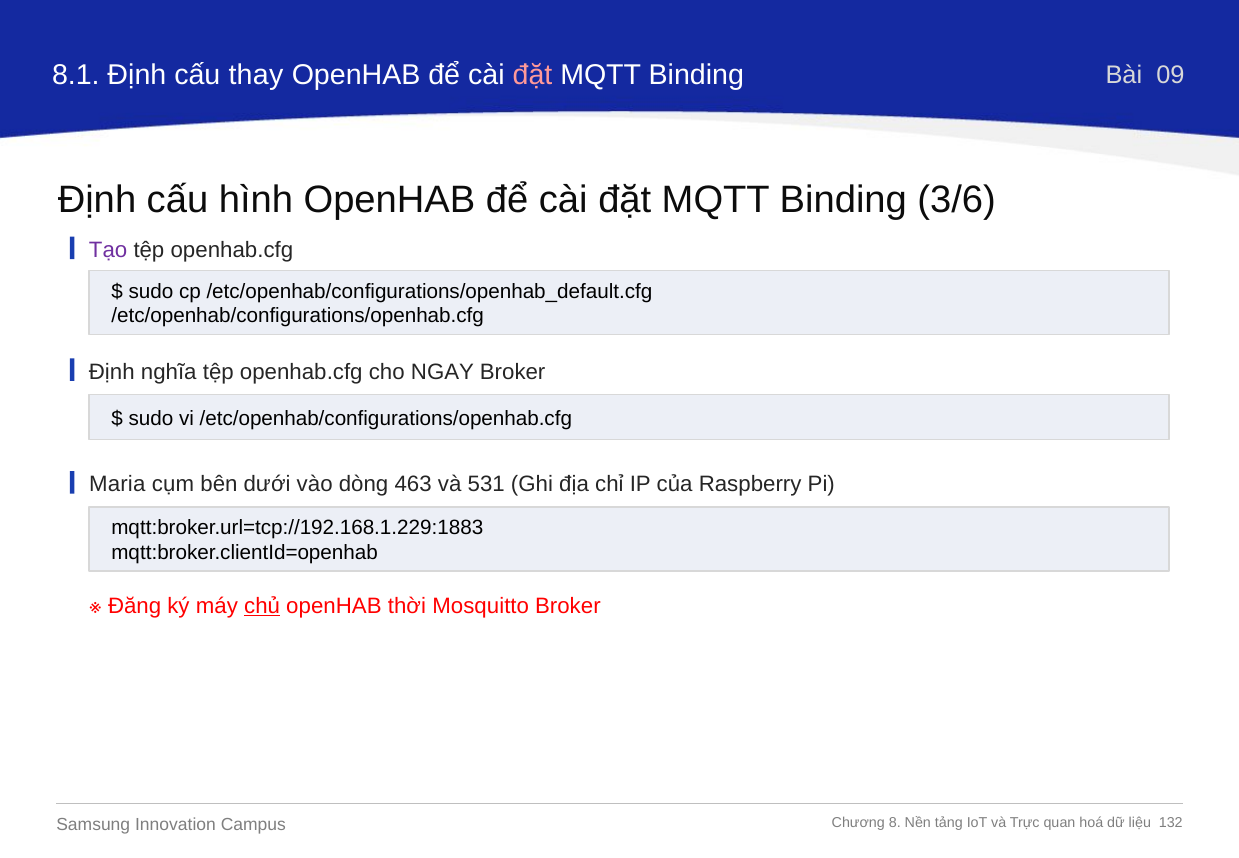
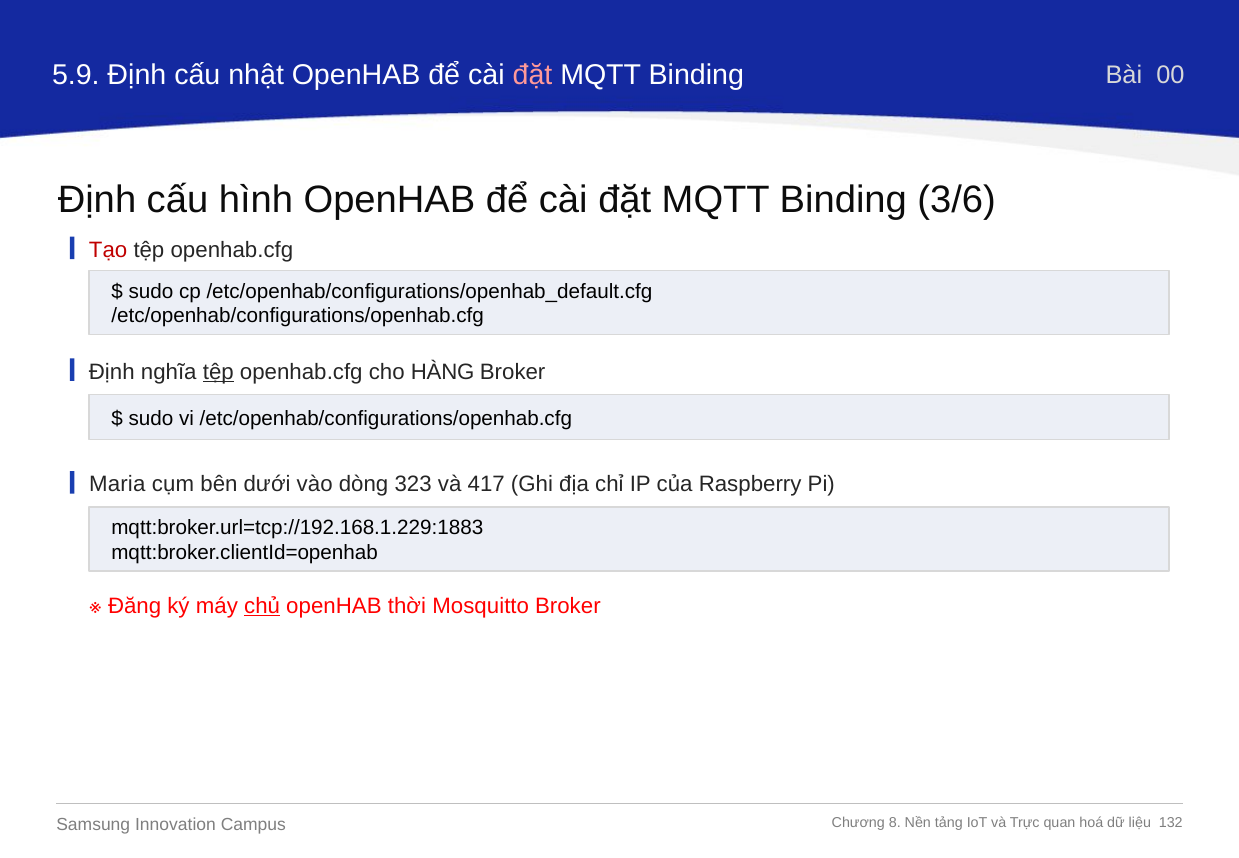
8.1: 8.1 -> 5.9 (76, 75)
thay: thay -> nhật (256, 75)
09: 09 -> 00 (1170, 75)
Tạo colour: purple -> red (108, 250)
tệp underline: none -> present (218, 372)
NGAY: NGAY -> HÀNG (443, 372)
463: 463 -> 323 (413, 485)
531: 531 -> 417 (486, 485)
